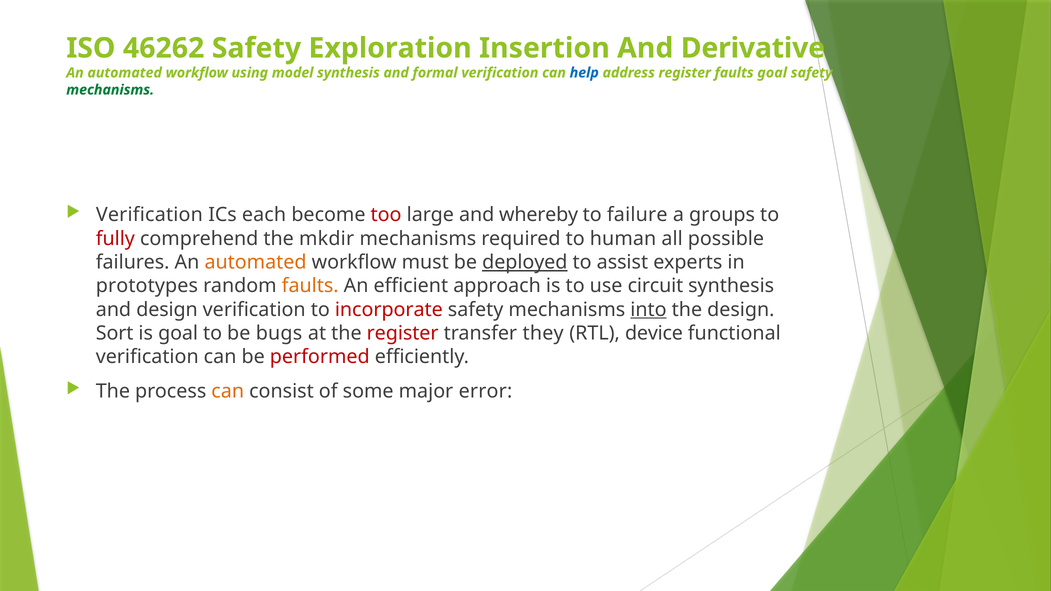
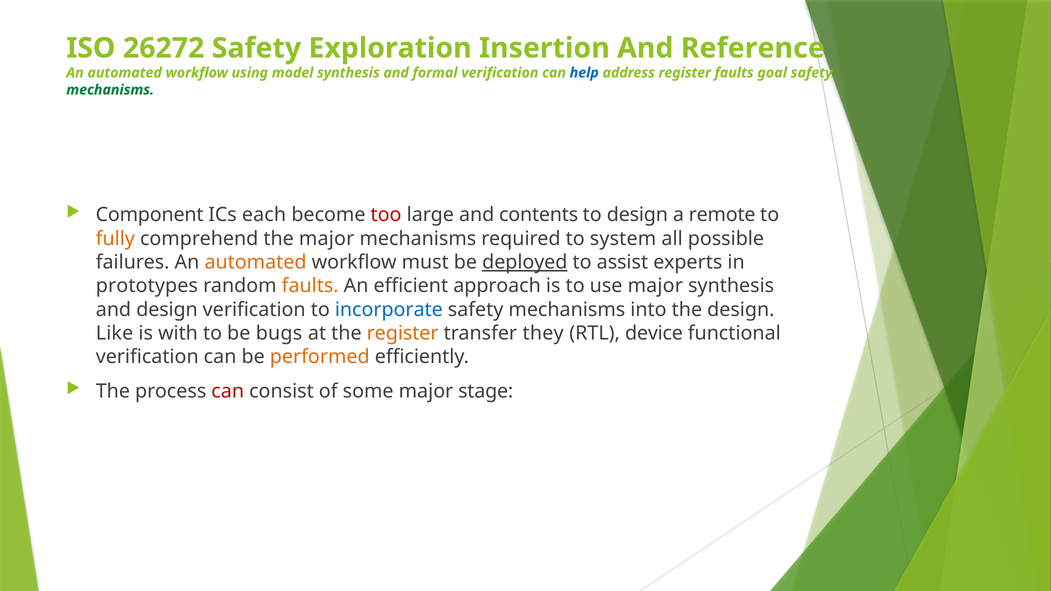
46262: 46262 -> 26272 (164, 48)
Derivative: Derivative -> Reference (753, 48)
Verification: Verification -> Component (150, 215)
whereby: whereby -> contents (539, 215)
to failure: failure -> design (637, 215)
groups: groups -> remote (722, 215)
fully colour: red -> orange (115, 239)
the mkdir: mkdir -> major (327, 239)
human: human -> system (623, 239)
use circuit: circuit -> major (655, 286)
incorporate colour: red -> blue (389, 310)
into underline: present -> none (648, 310)
Sort: Sort -> Like (115, 333)
is goal: goal -> with (178, 333)
register colour: red -> orange (403, 333)
performed colour: red -> orange (320, 357)
can colour: orange -> red (228, 392)
error: error -> stage (486, 392)
